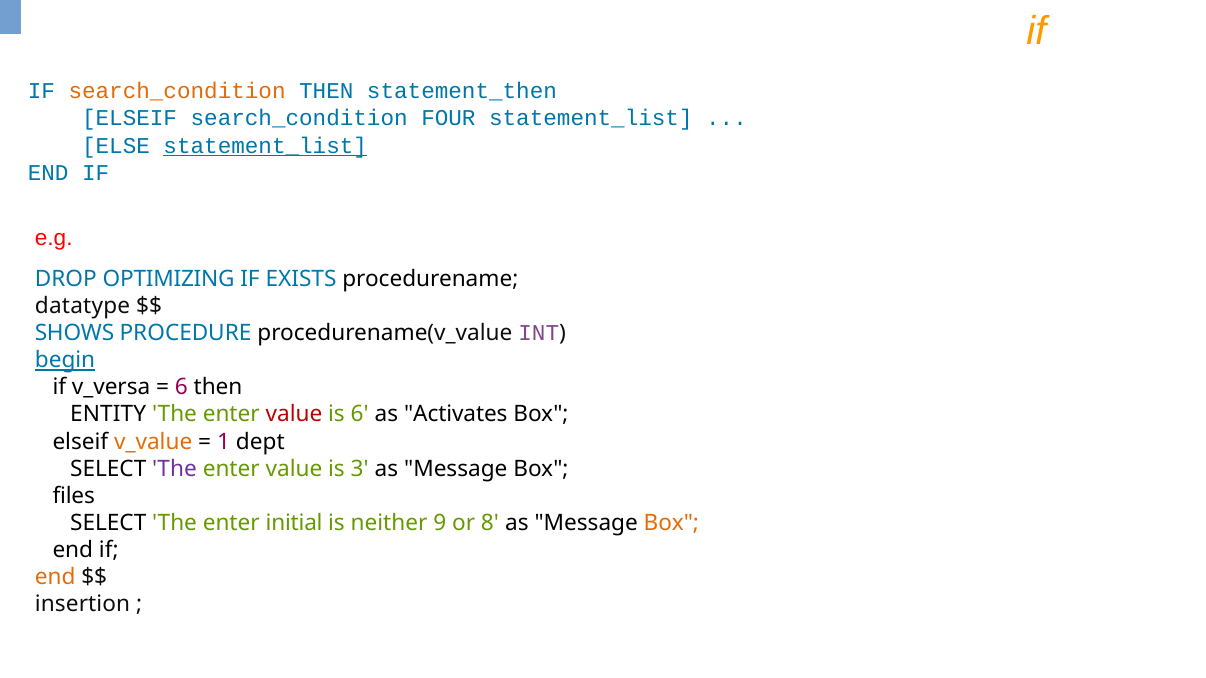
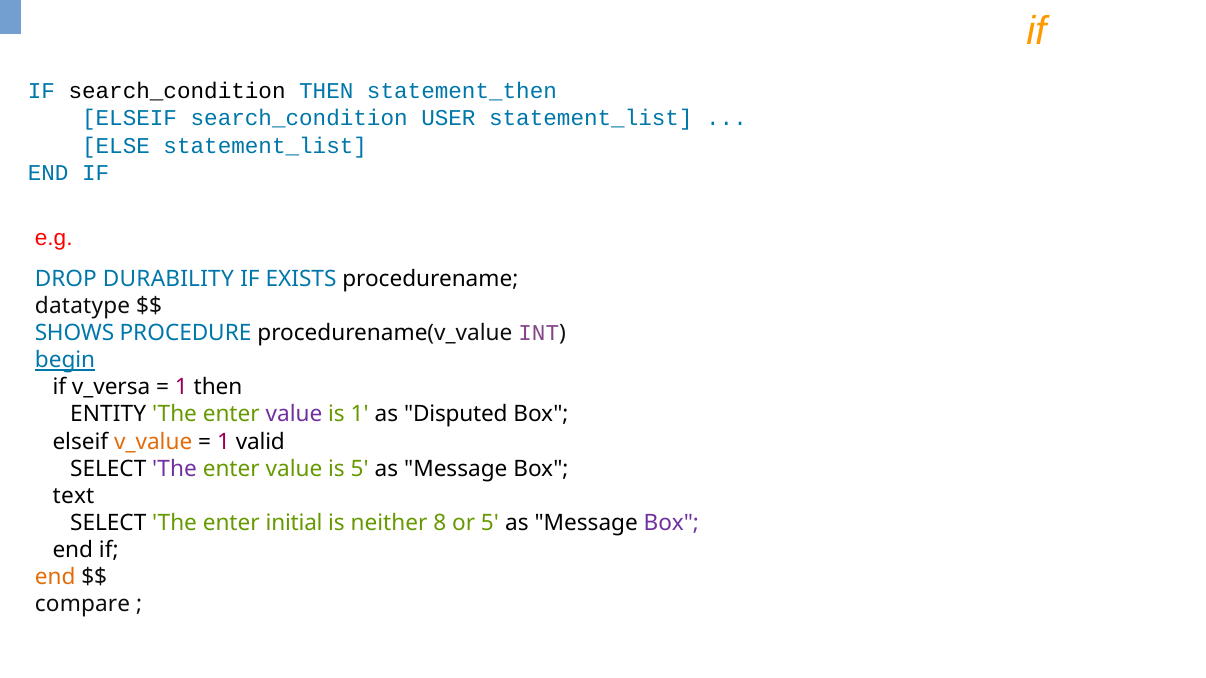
search_condition colour: orange -> black (177, 91)
FOUR: FOUR -> USER (448, 118)
statement_list underline: present -> none (265, 146)
OPTIMIZING: OPTIMIZING -> DURABILITY (168, 279)
6: 6 -> 1 (181, 388)
value colour: red -> purple (294, 415)
is 6: 6 -> 1 (360, 415)
Activates: Activates -> Disputed (456, 415)
dept: dept -> valid (260, 442)
is 3: 3 -> 5 (360, 469)
files: files -> text (74, 496)
9: 9 -> 8 (440, 523)
or 8: 8 -> 5 (490, 523)
Box colour: orange -> purple (671, 523)
insertion: insertion -> compare (83, 605)
